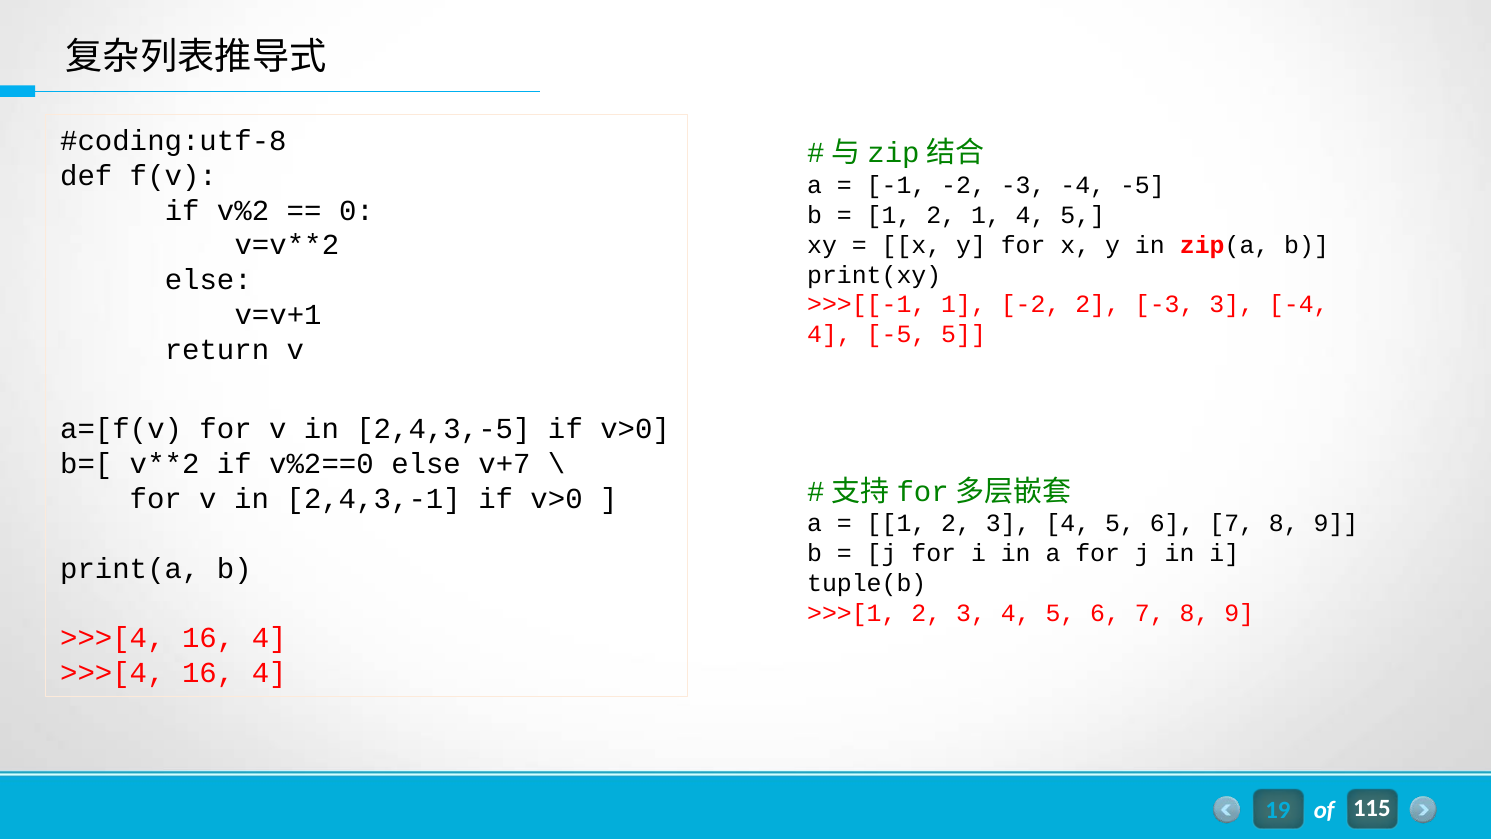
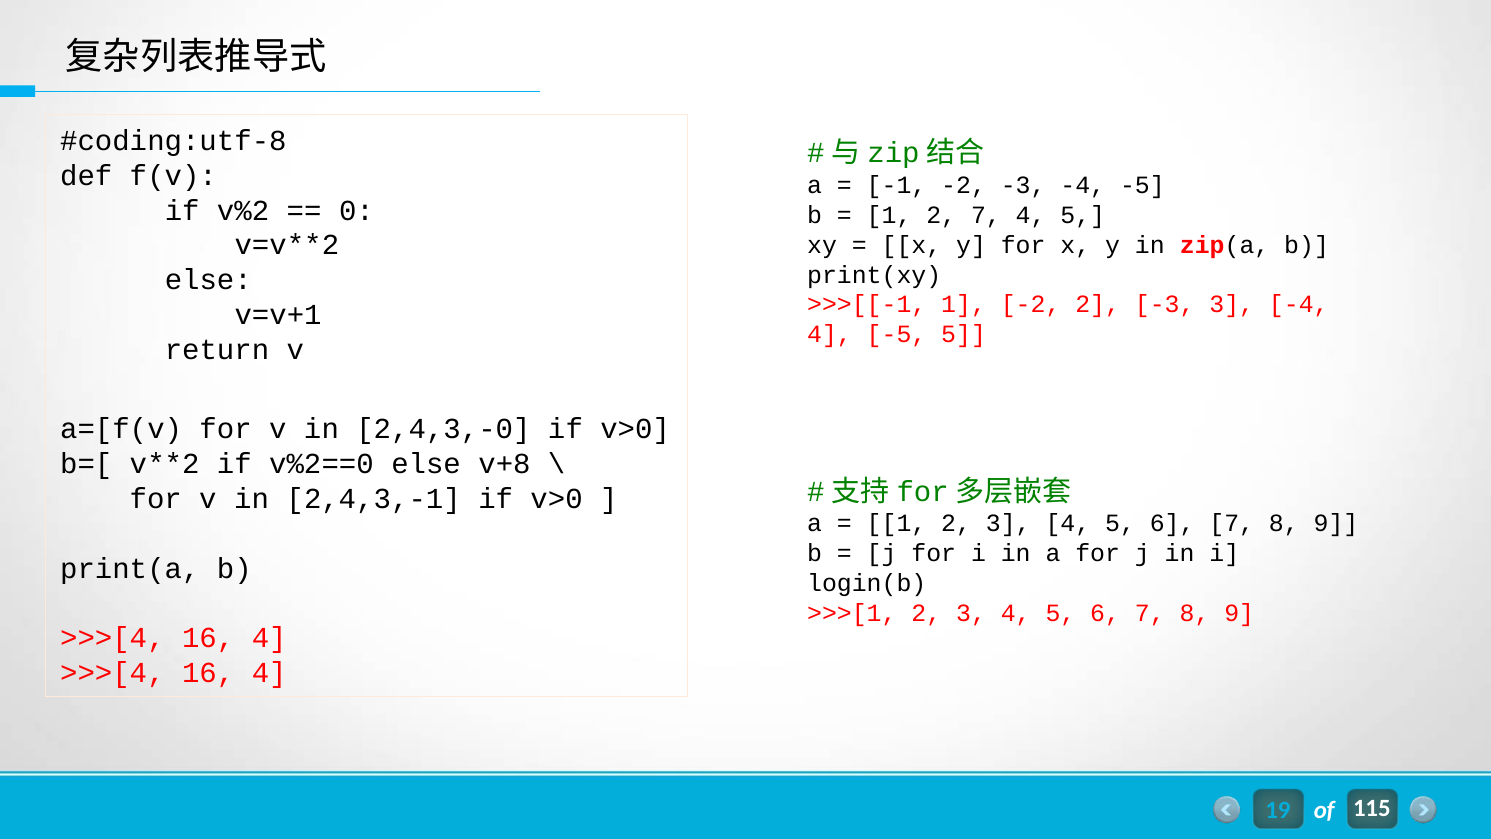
2 1: 1 -> 7 (986, 215)
2,4,3,-5: 2,4,3,-5 -> 2,4,3,-0 (443, 429)
v+7: v+7 -> v+8 (504, 464)
tuple(b: tuple(b -> login(b (867, 583)
